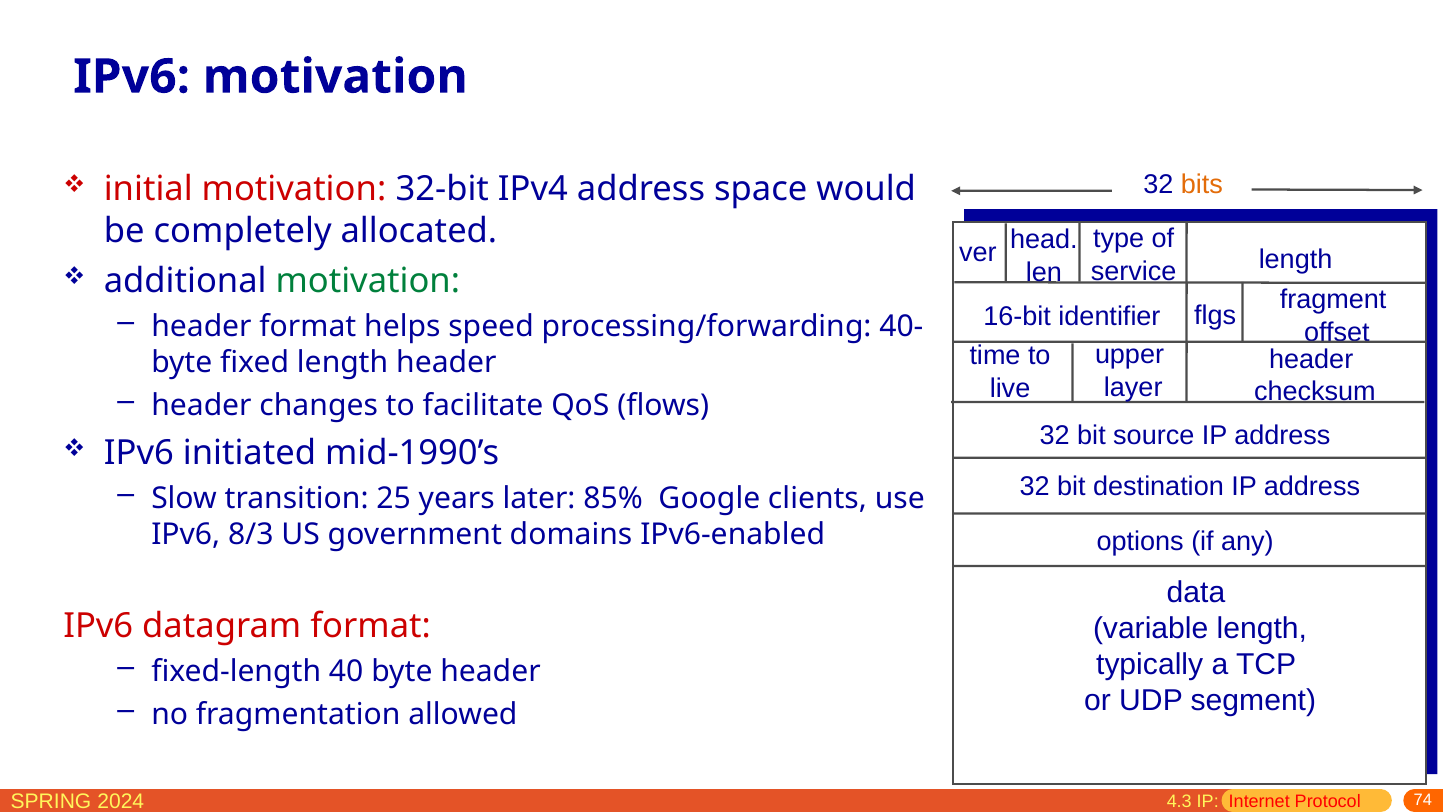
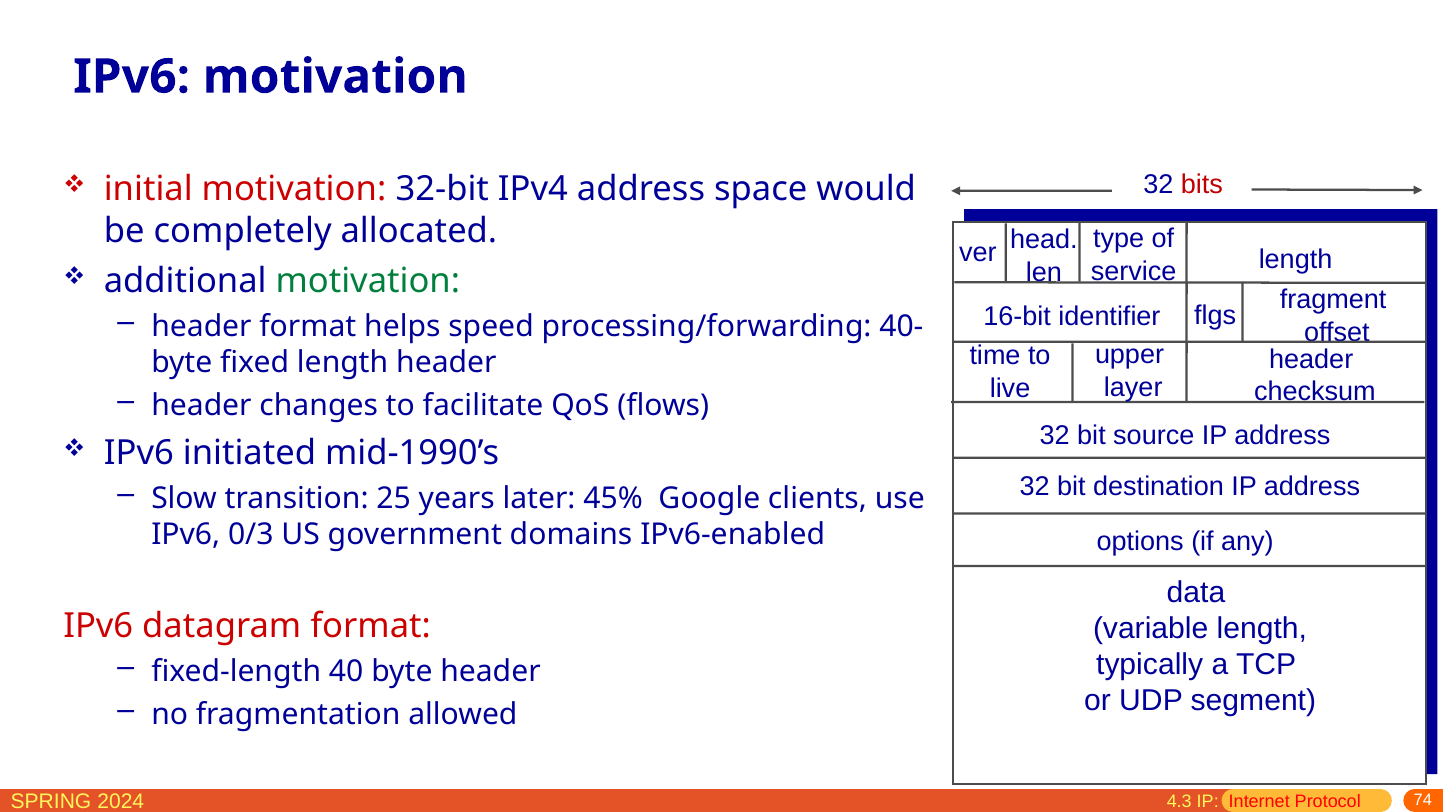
bits colour: orange -> red (1202, 184)
85%: 85% -> 45% (613, 499)
8/3: 8/3 -> 0/3 (251, 535)
